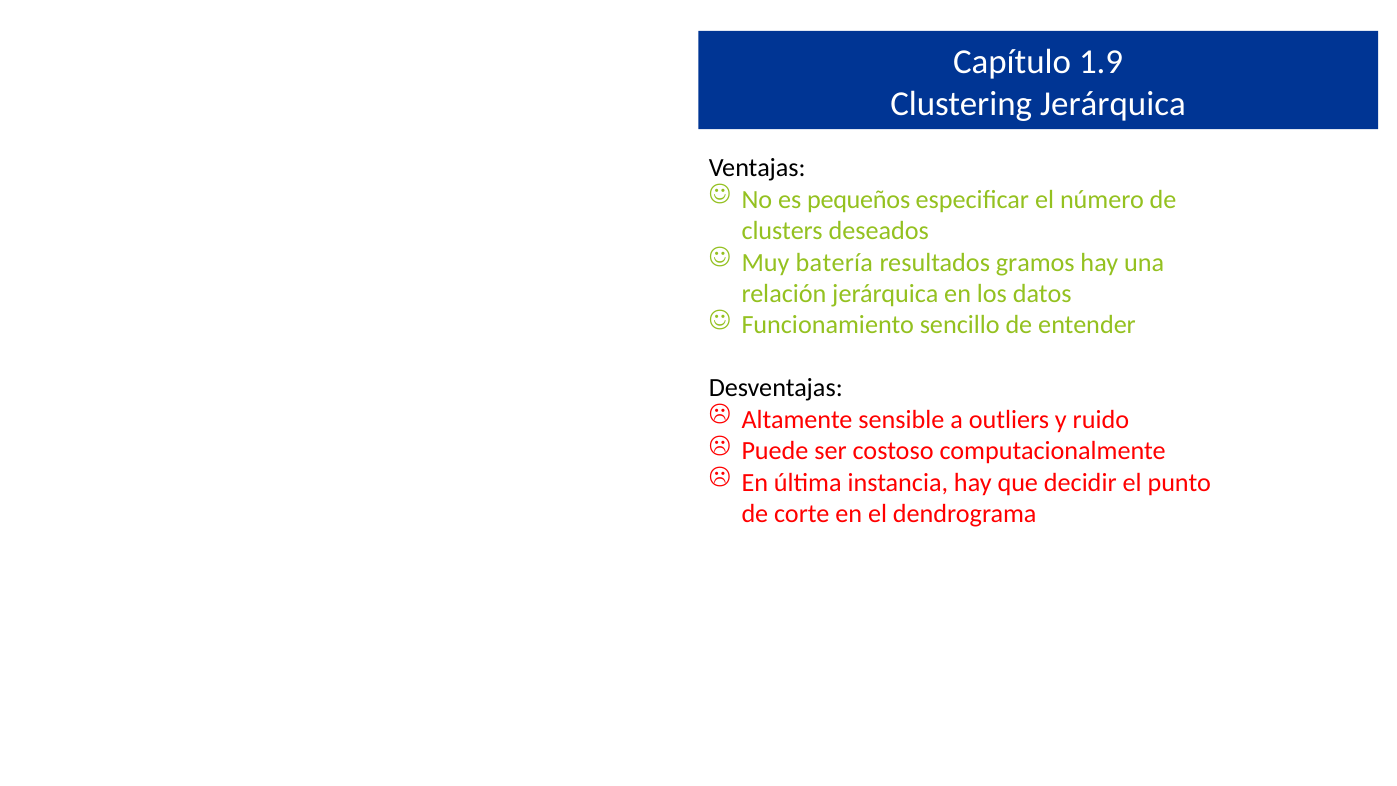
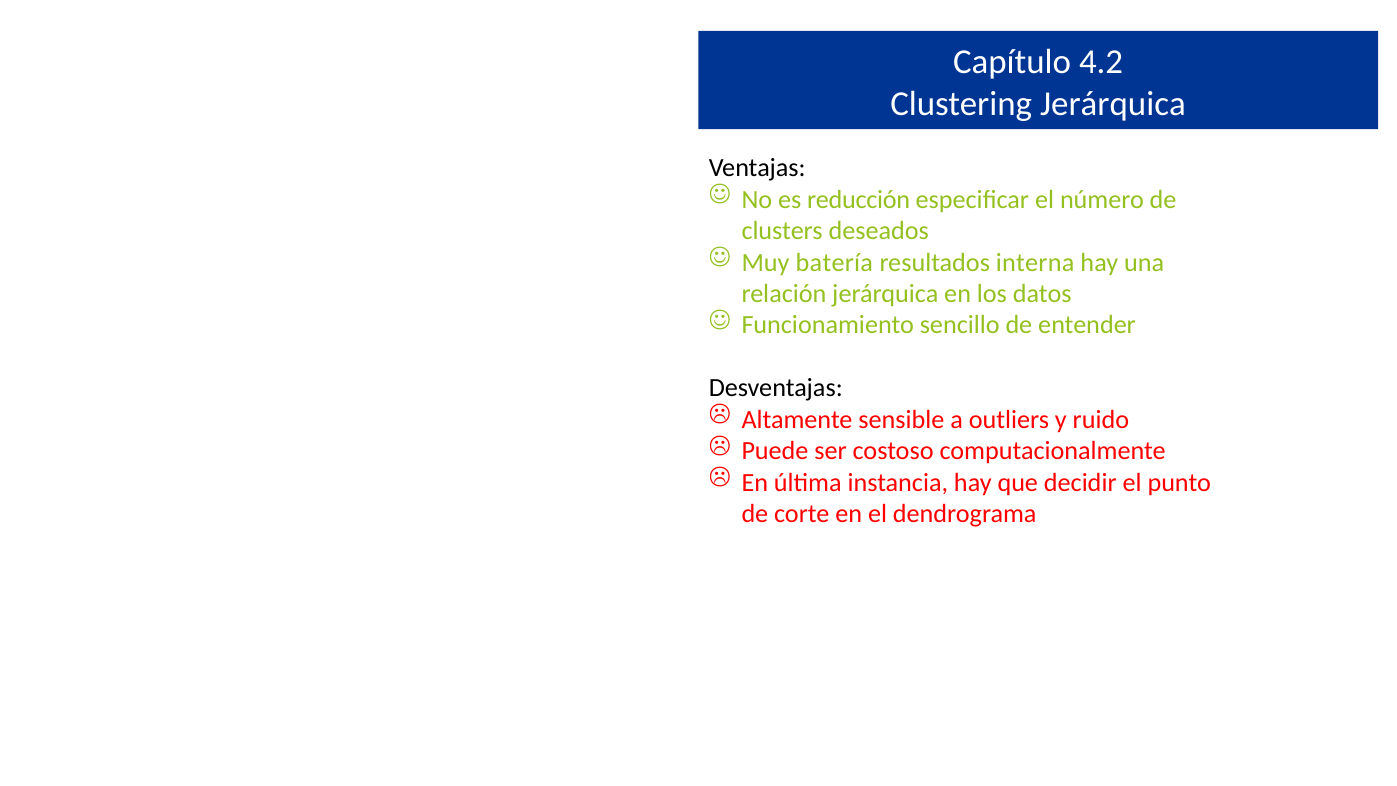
1.9: 1.9 -> 4.2 (1101, 62)
pequeños: pequeños -> reducción (859, 199)
gramos: gramos -> interna (1035, 262)
